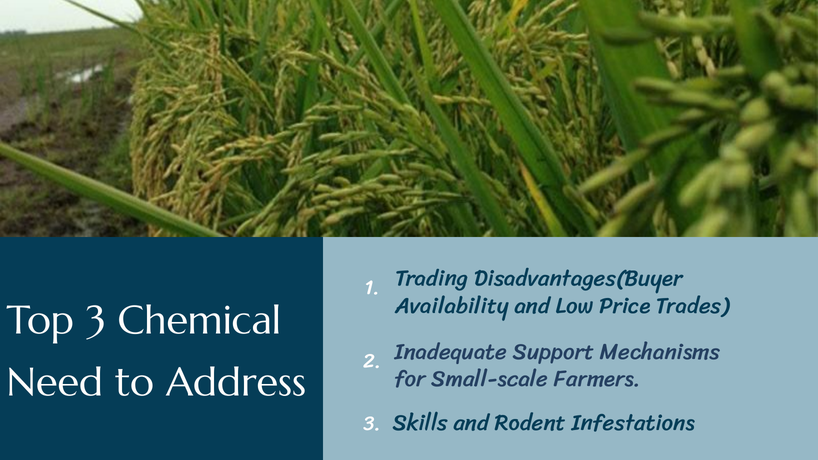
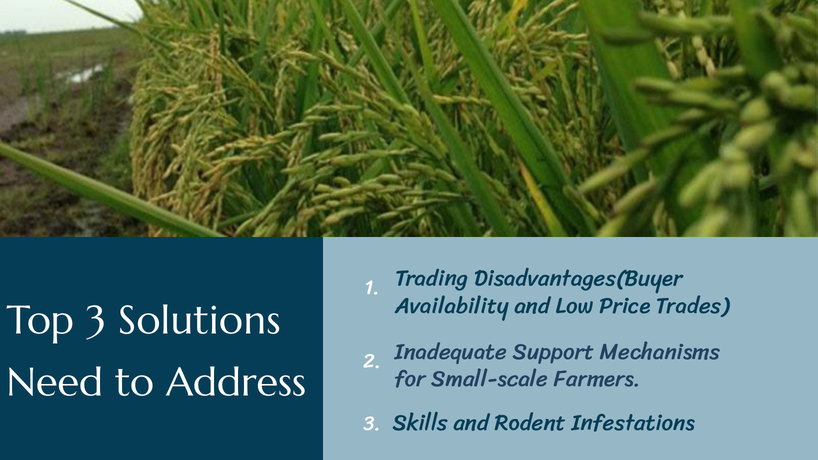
Chemical: Chemical -> Solutions (199, 320)
